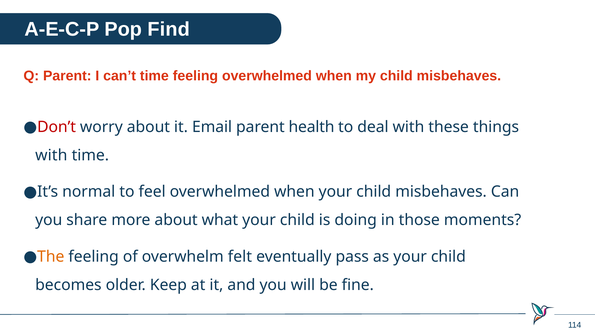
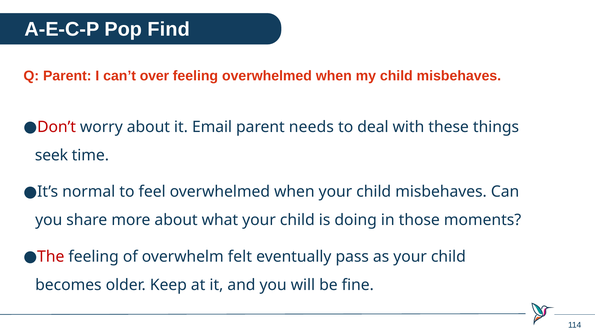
can’t time: time -> over (154, 76)
health: health -> needs (311, 127)
with: with -> seek (51, 155)
The colour: orange -> red (51, 256)
